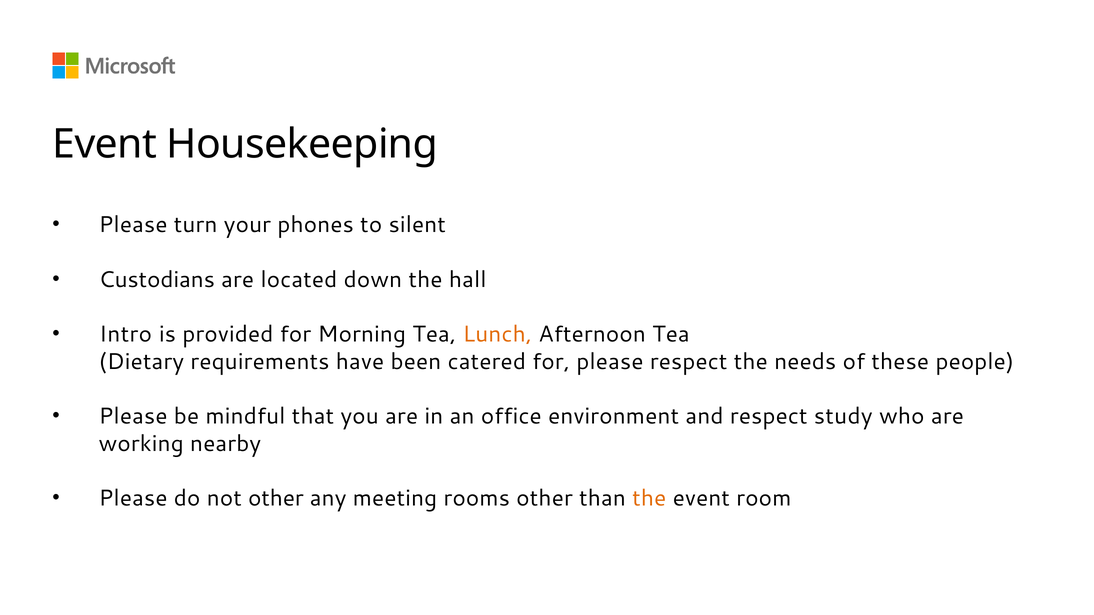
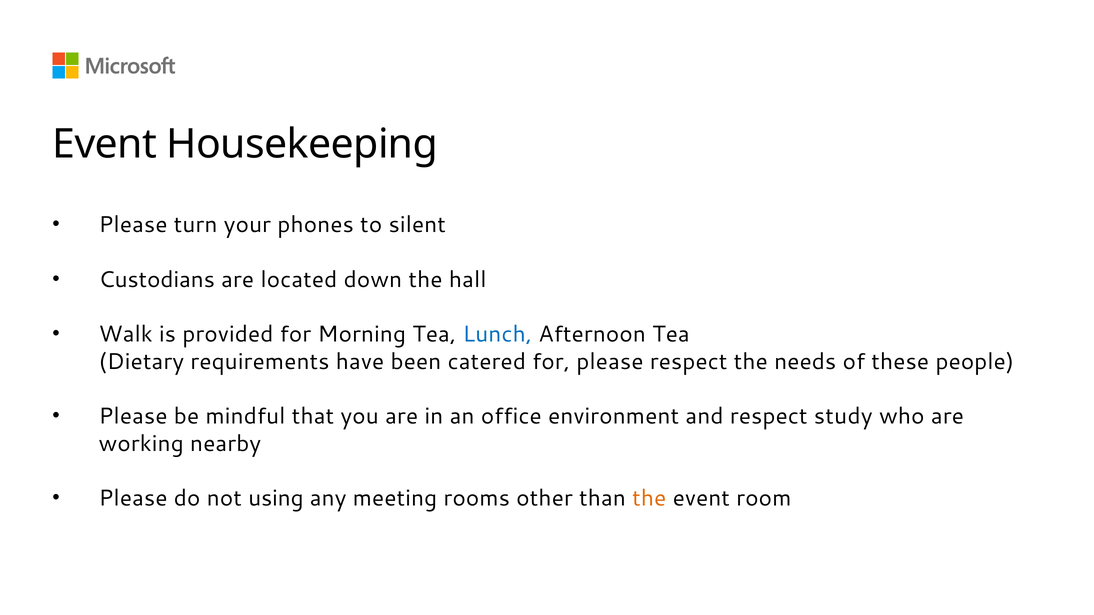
Intro: Intro -> Walk (126, 334)
Lunch colour: orange -> blue (497, 334)
not other: other -> using (276, 499)
